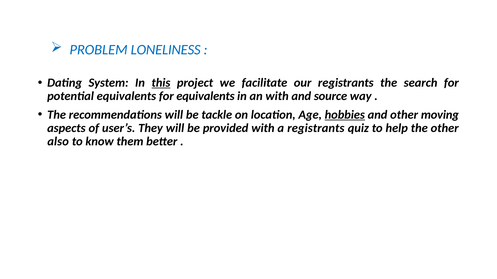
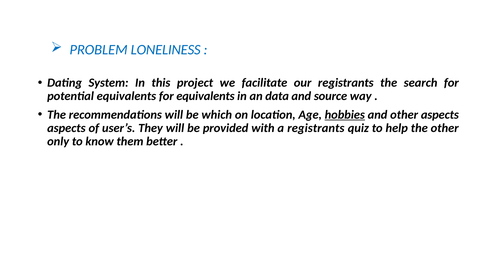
this underline: present -> none (161, 83)
an with: with -> data (277, 96)
tackle: tackle -> which (217, 115)
other moving: moving -> aspects (440, 115)
also: also -> only (58, 142)
